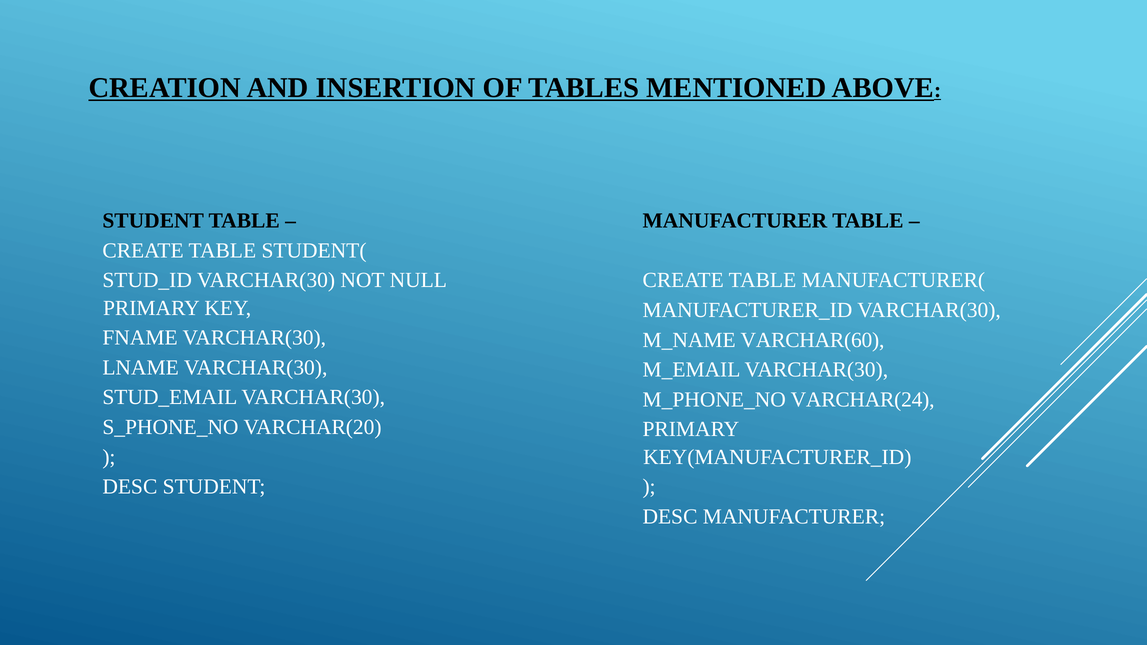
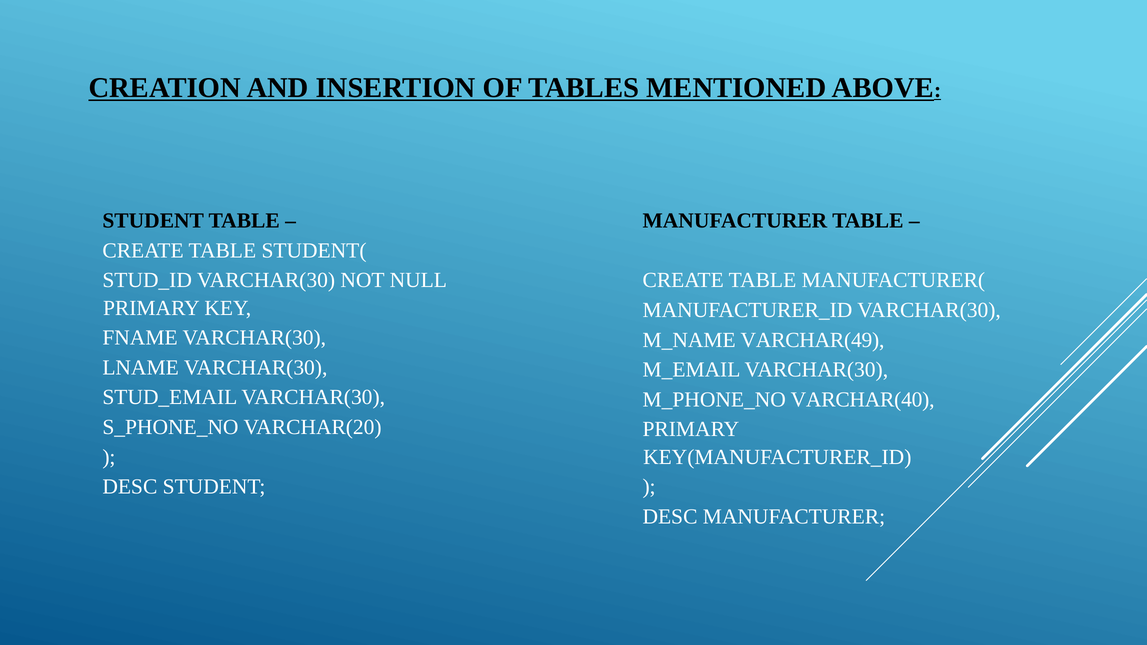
VARCHAR(60: VARCHAR(60 -> VARCHAR(49 (812, 340)
VARCHAR(24: VARCHAR(24 -> VARCHAR(40 (863, 400)
